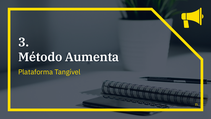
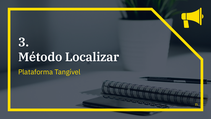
Aumenta: Aumenta -> Localizar (92, 57)
